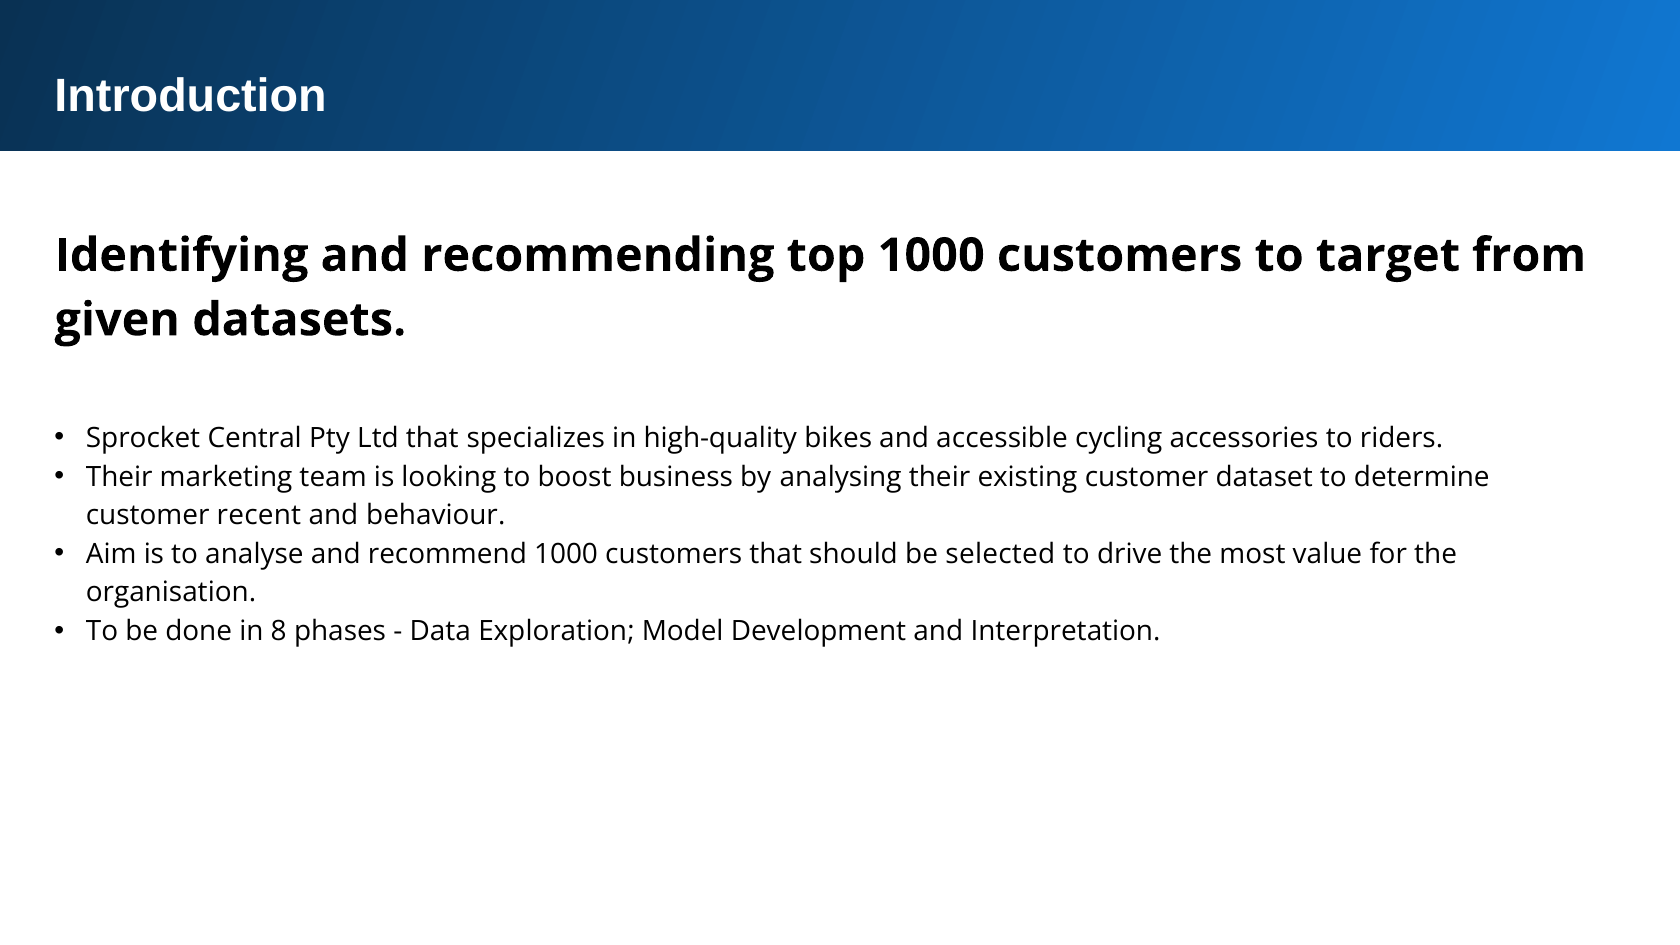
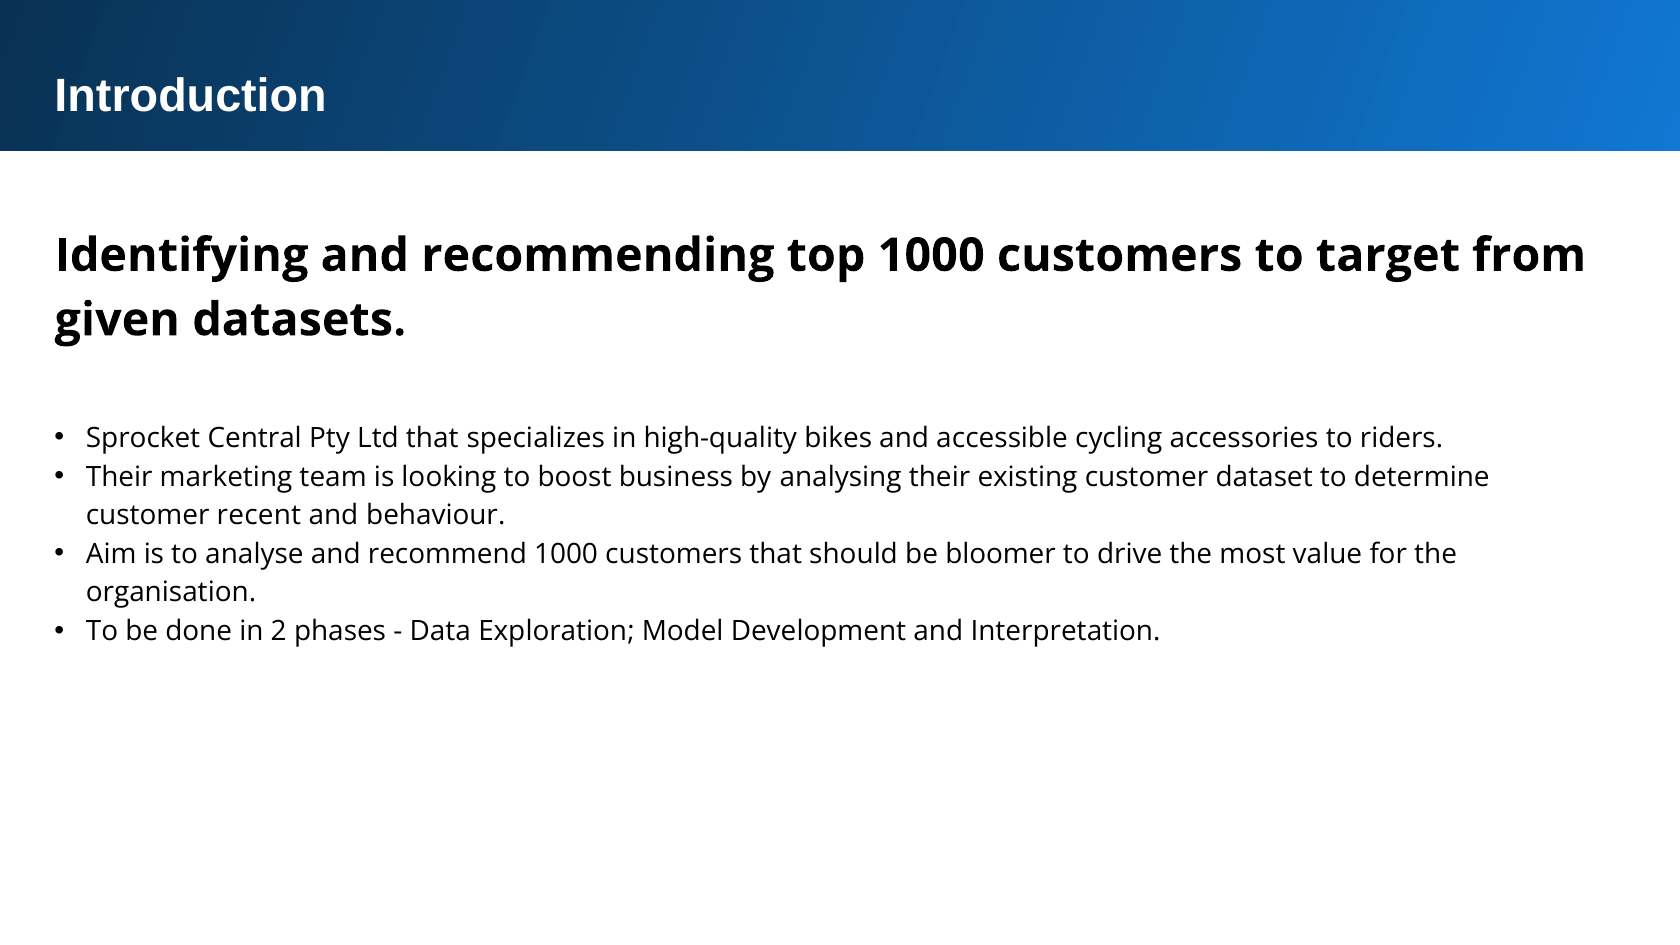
selected: selected -> bloomer (1001, 554)
8: 8 -> 2 (279, 631)
